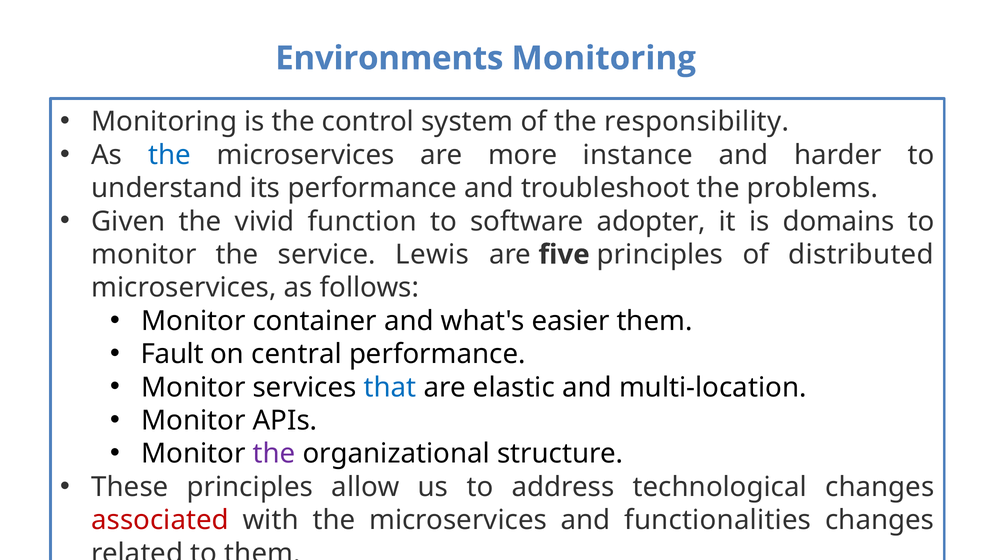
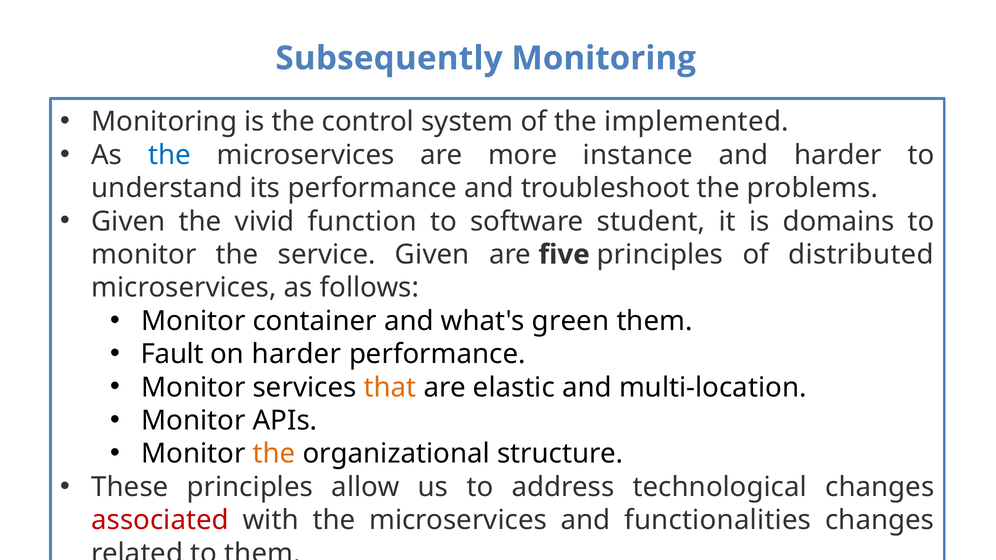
Environments: Environments -> Subsequently (389, 58)
responsibility: responsibility -> implemented (697, 122)
adopter: adopter -> student (651, 222)
service Lewis: Lewis -> Given (432, 255)
easier: easier -> green (570, 321)
on central: central -> harder (296, 354)
that colour: blue -> orange (390, 388)
the colour: purple -> orange (274, 454)
